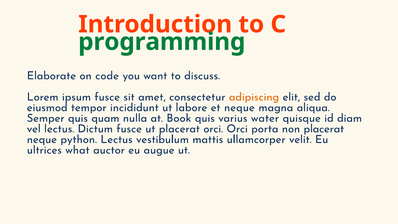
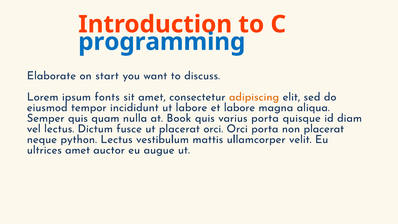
programming colour: green -> blue (162, 42)
code: code -> start (107, 76)
ipsum fusce: fusce -> fonts (107, 97)
et neque: neque -> labore (239, 107)
varius water: water -> porta (265, 118)
ultrices what: what -> amet (78, 150)
